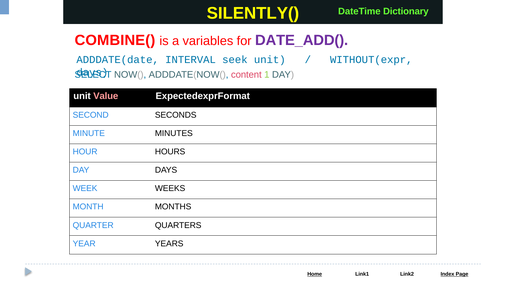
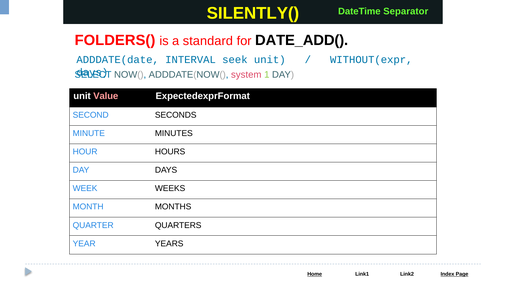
Dictionary: Dictionary -> Separator (406, 11)
COMBINE(: COMBINE( -> FOLDERS( (115, 40)
variables: variables -> standard (208, 41)
DATE_ADD( colour: purple -> black (302, 40)
content: content -> system (246, 75)
